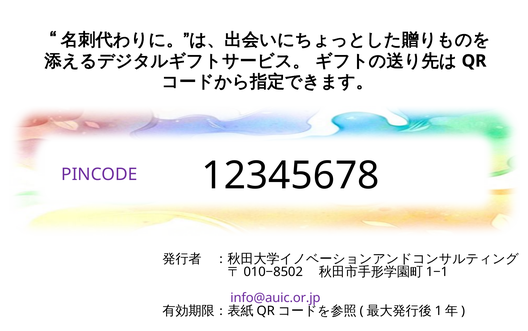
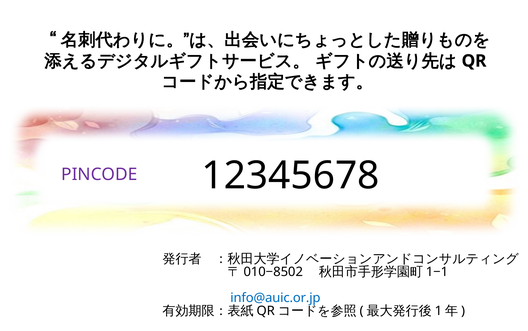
info@auic.or.jp colour: purple -> blue (275, 298)
